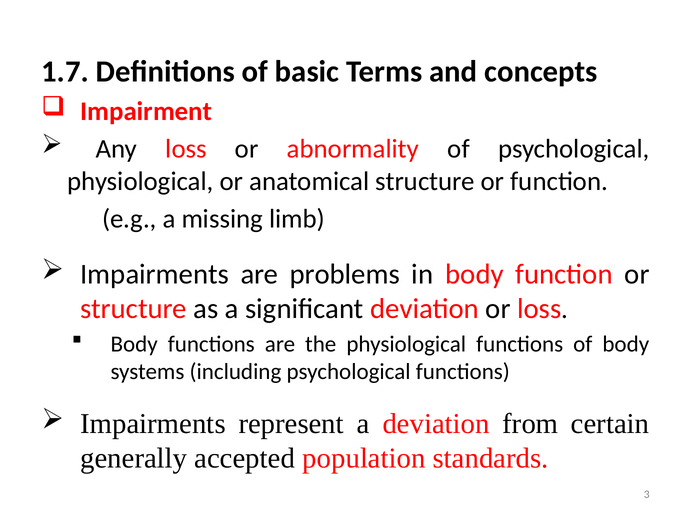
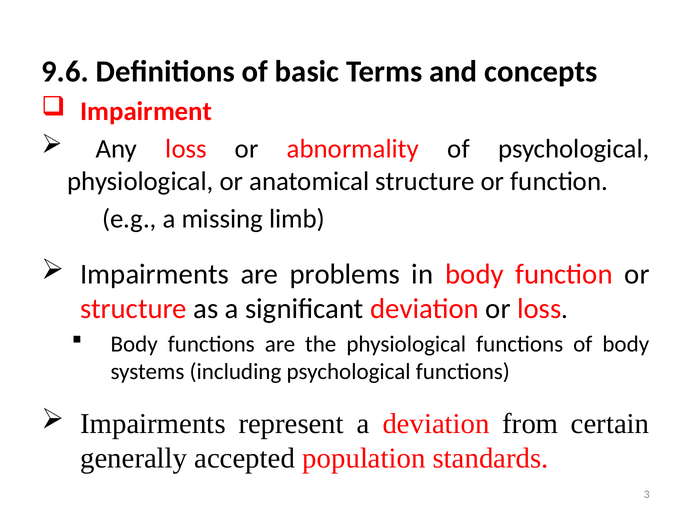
1.7: 1.7 -> 9.6 (65, 72)
